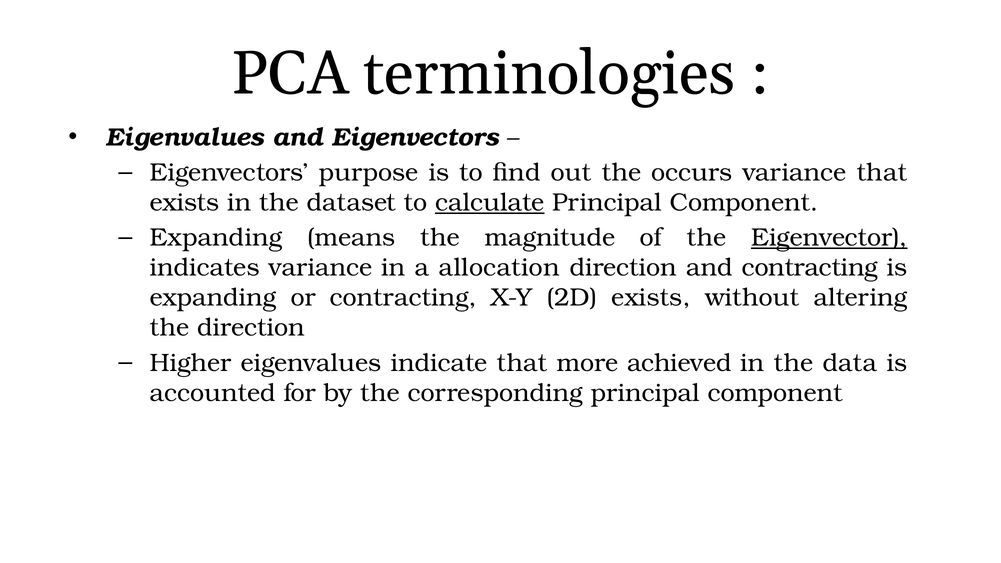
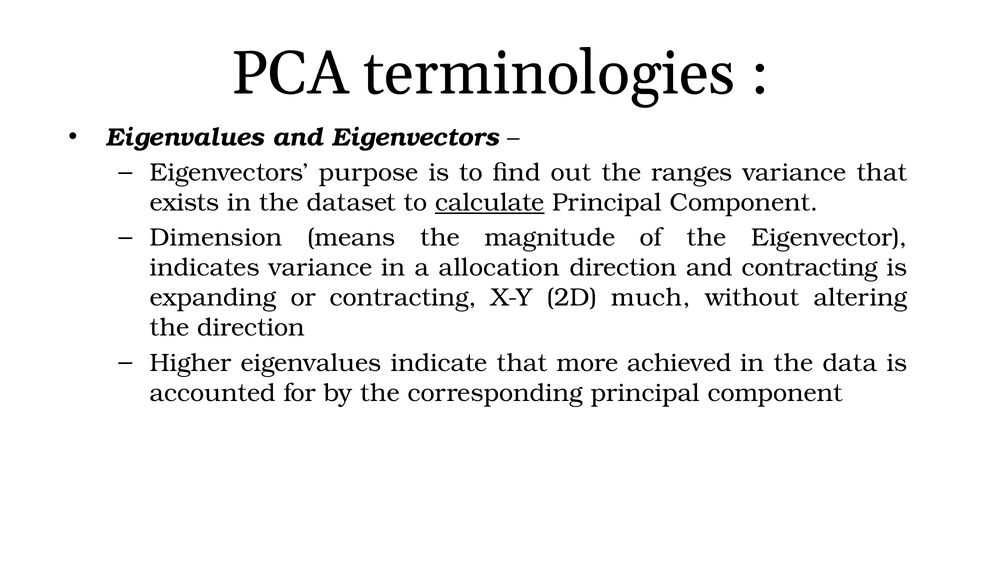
occurs: occurs -> ranges (692, 173)
Expanding: Expanding -> Dimension (216, 238)
Eigenvector underline: present -> none (829, 238)
2D exists: exists -> much (651, 298)
